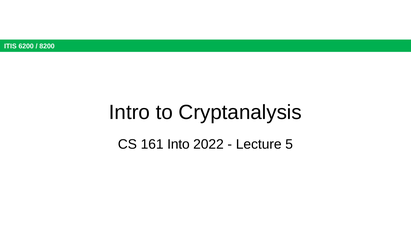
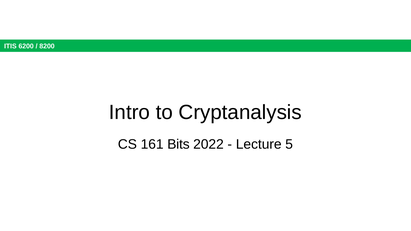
Into: Into -> Bits (178, 144)
